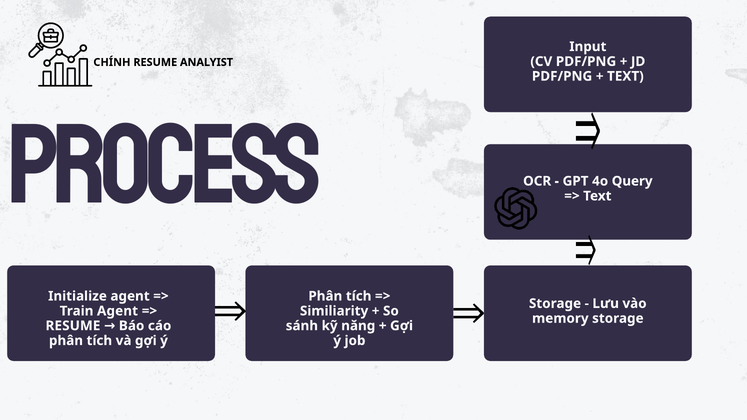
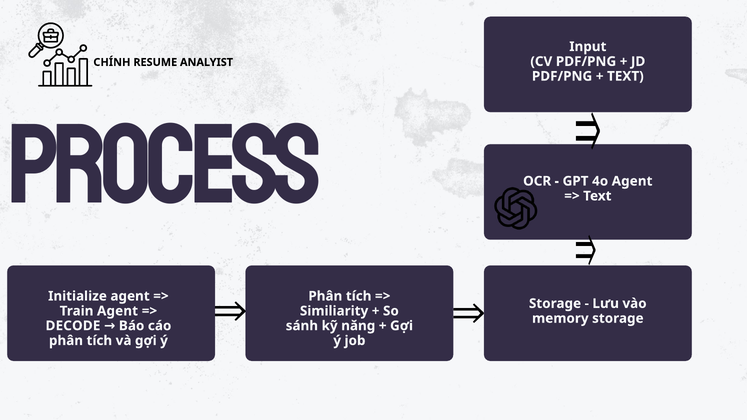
4o Query: Query -> Agent (632, 181)
RESUME: RESUME -> DECODE (73, 326)
